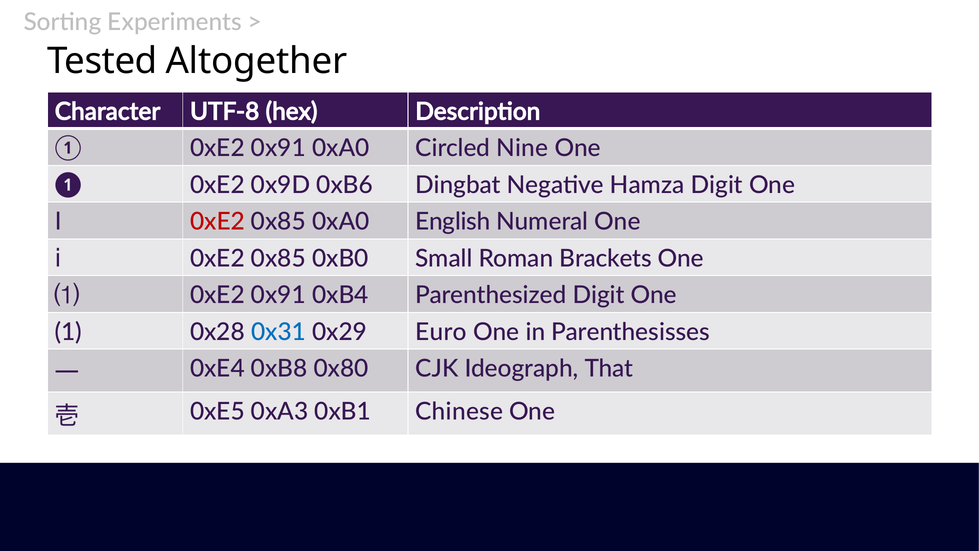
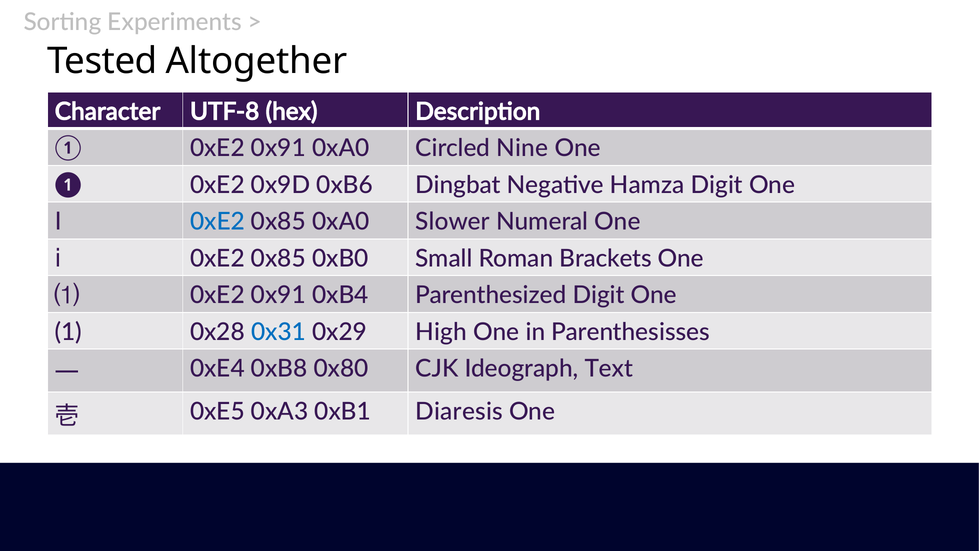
0xE2 colour: red -> blue (217, 222)
English: English -> Slower (453, 222)
Euro: Euro -> High (441, 332)
That: That -> Text (609, 369)
Chinese: Chinese -> Diaresis (459, 412)
